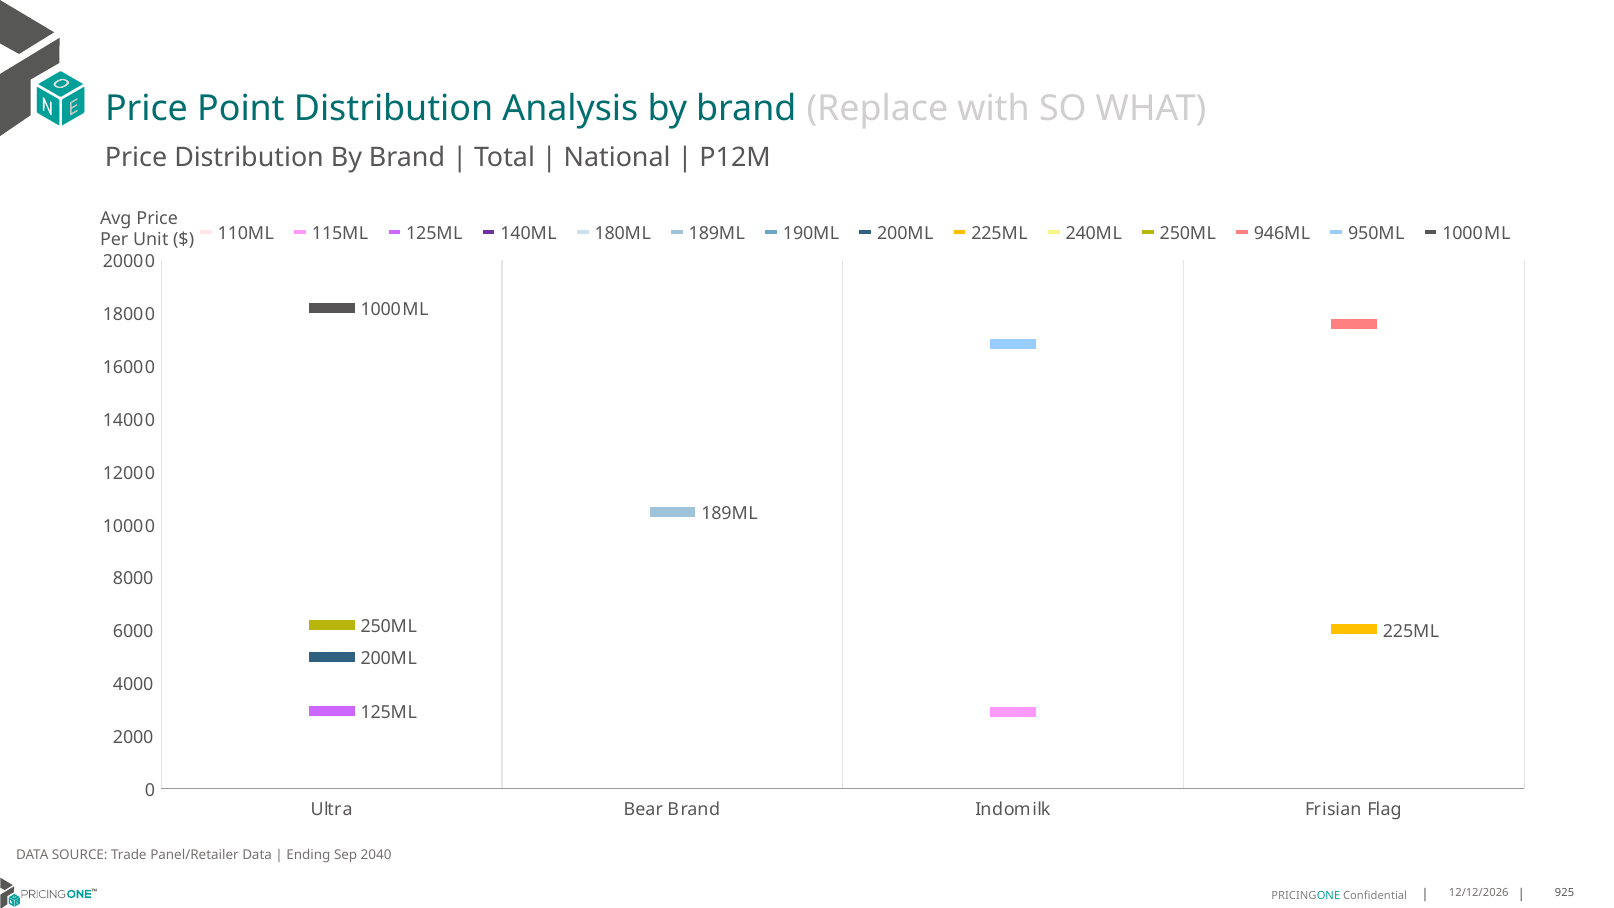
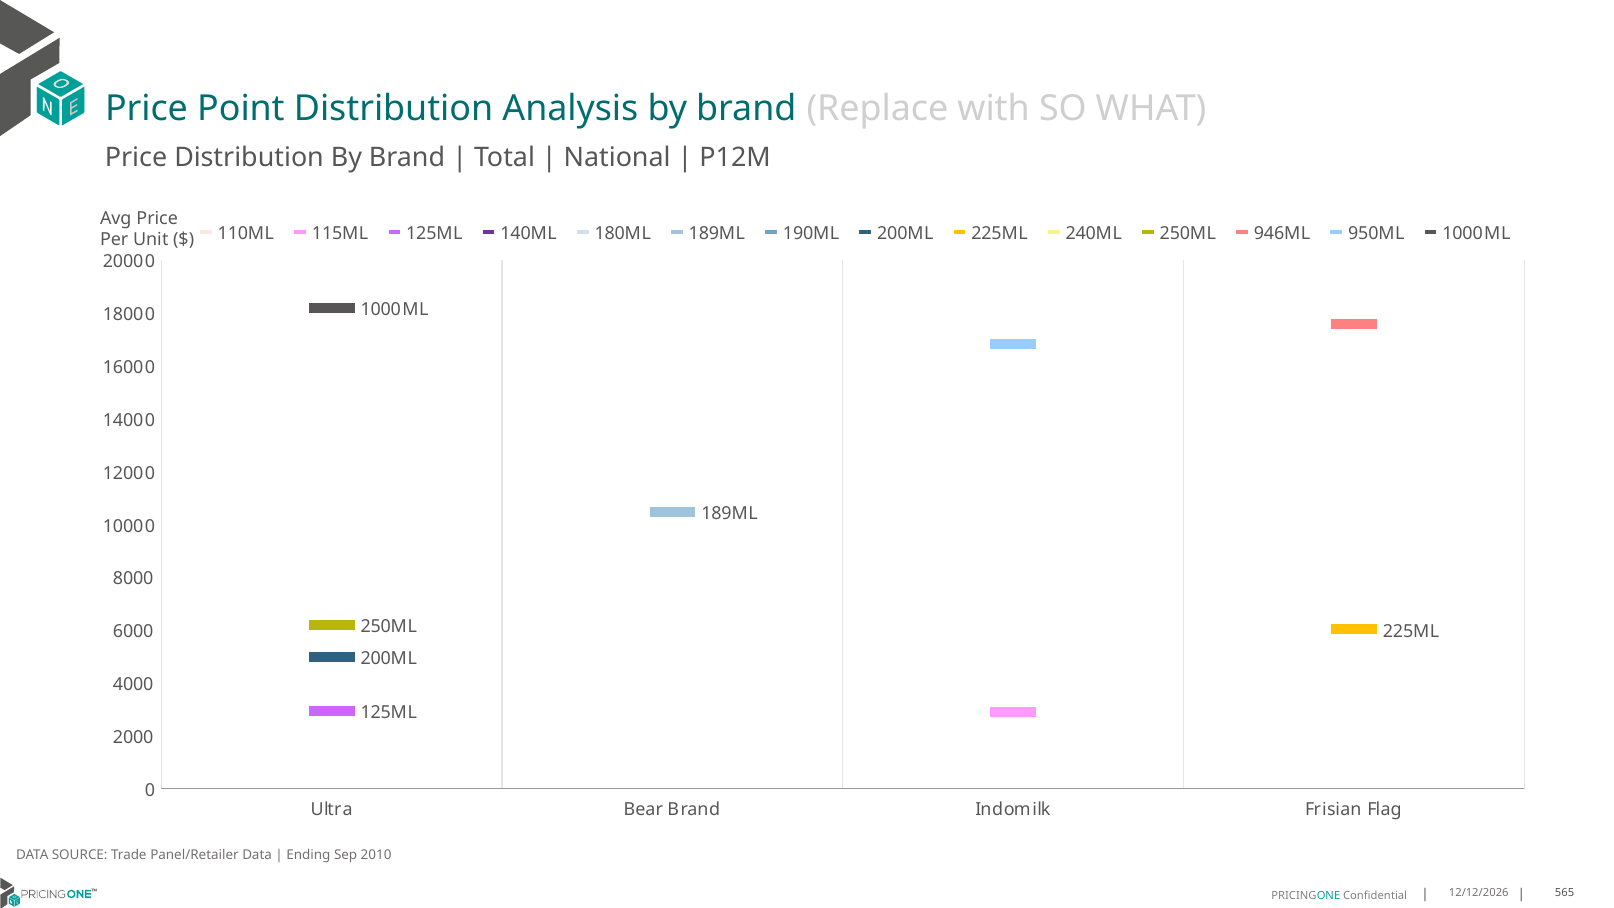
2040: 2040 -> 2010 (376, 855)
925: 925 -> 565 (1565, 893)
